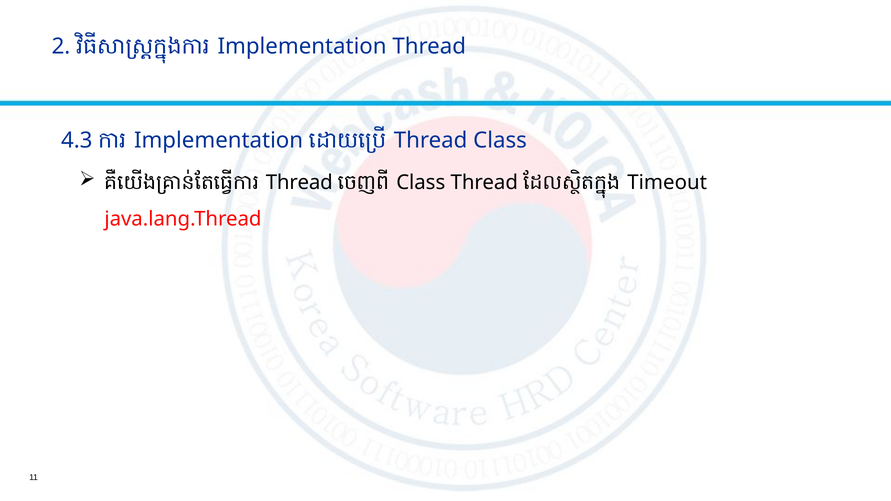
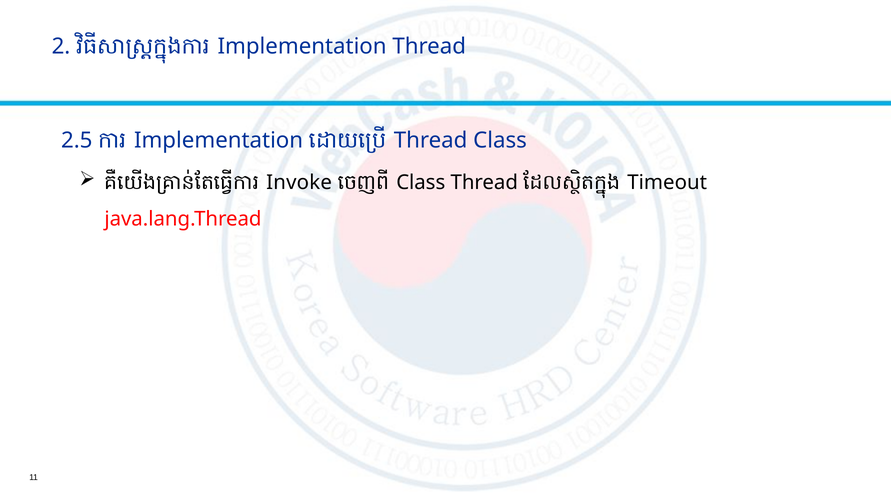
4.3: 4.3 -> 2.5 (77, 140)
Thread: Thread -> Invoke (299, 183)
